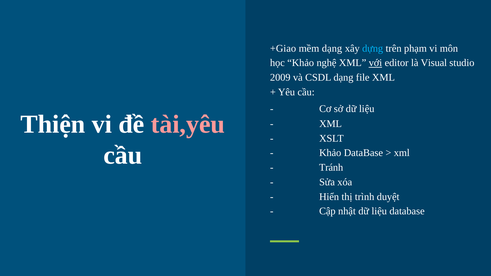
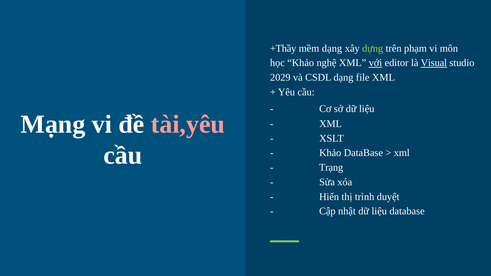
+Giao: +Giao -> +Thầy (283, 48)
dựng colour: light blue -> light green (373, 48)
Visual underline: none -> present (434, 63)
2009: 2009 -> 2029 (280, 78)
Thiện: Thiện -> Mạng (53, 124)
Tránh: Tránh -> Trạng (331, 168)
